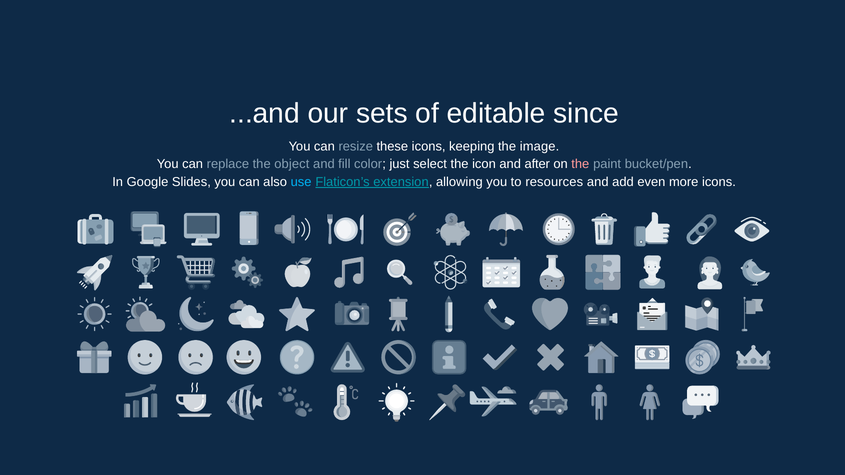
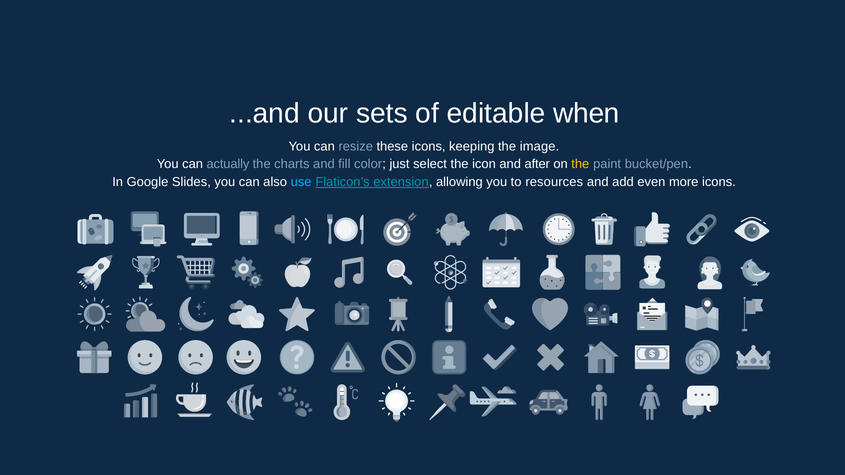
since: since -> when (586, 114)
replace: replace -> actually (228, 164)
object: object -> charts (292, 164)
the colour: pink -> yellow (580, 164)
